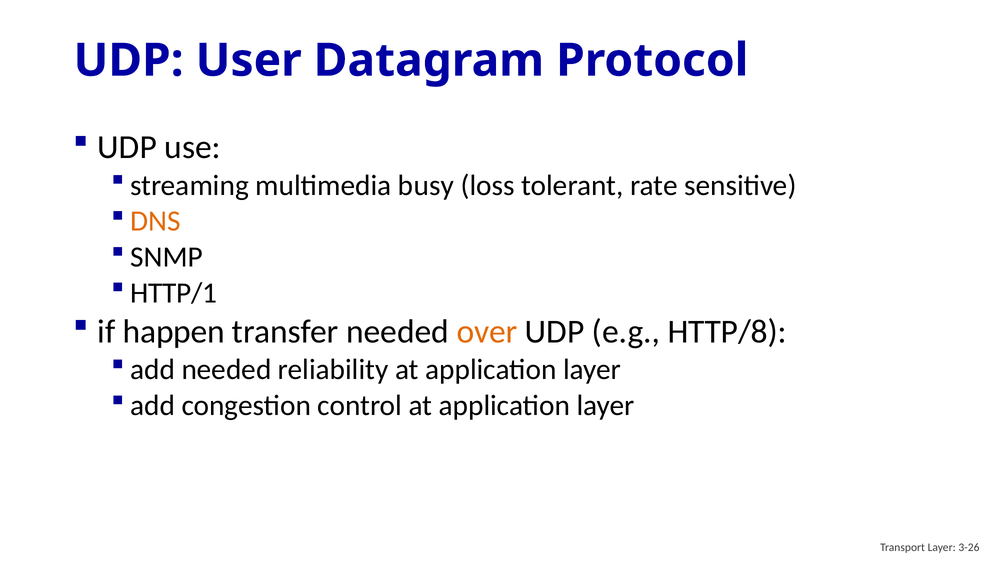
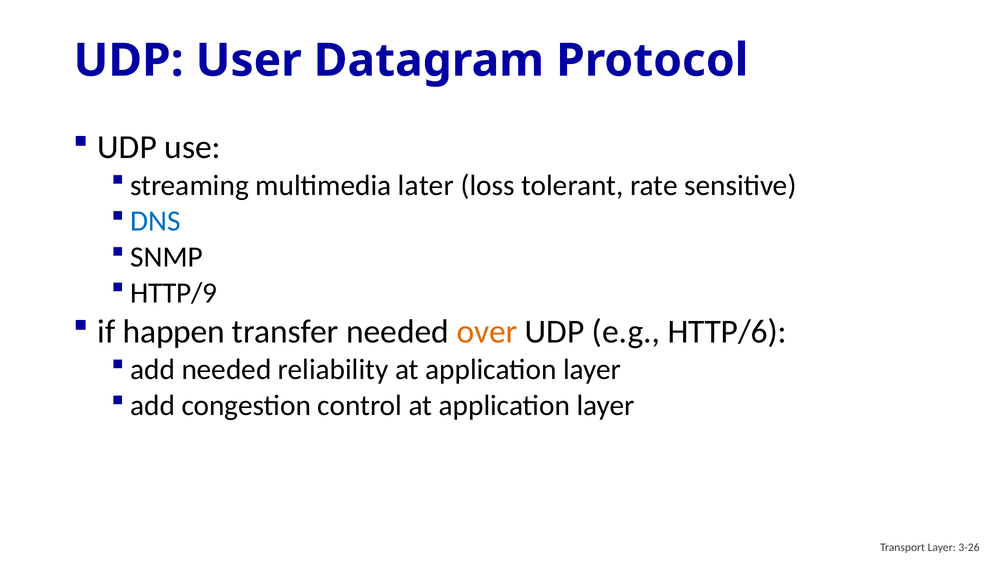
busy: busy -> later (426, 185)
DNS colour: orange -> blue (155, 221)
HTTP/1: HTTP/1 -> HTTP/9 (174, 293)
HTTP/8: HTTP/8 -> HTTP/6 (727, 332)
